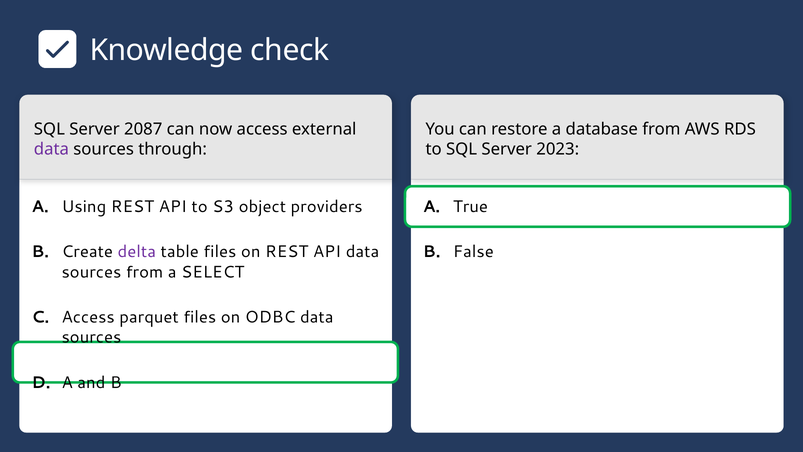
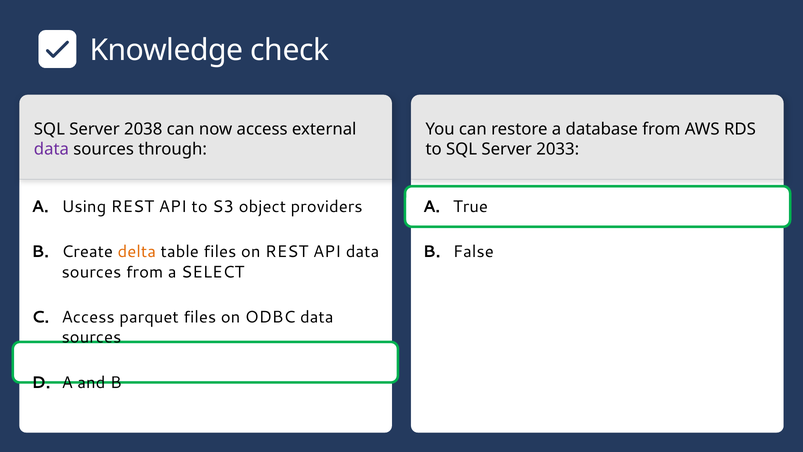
2087: 2087 -> 2038 (143, 129)
2023: 2023 -> 2033 (558, 149)
delta colour: purple -> orange (137, 252)
